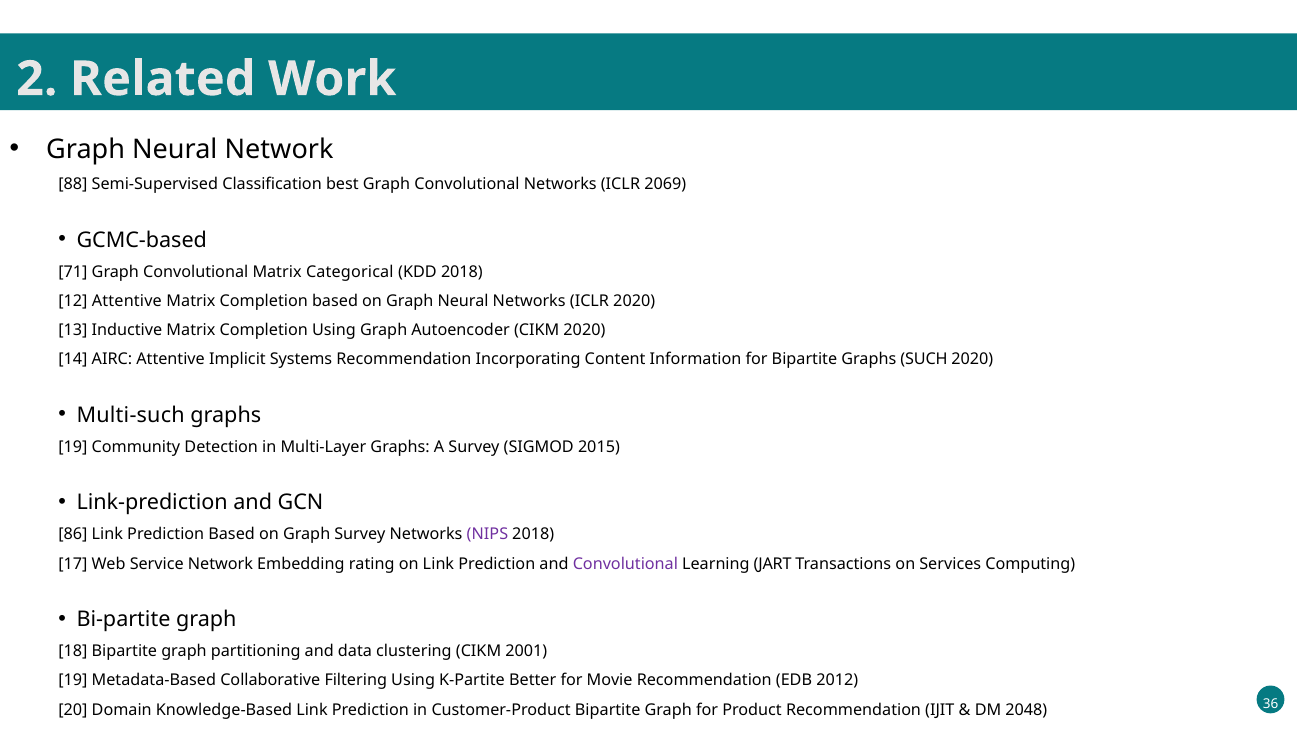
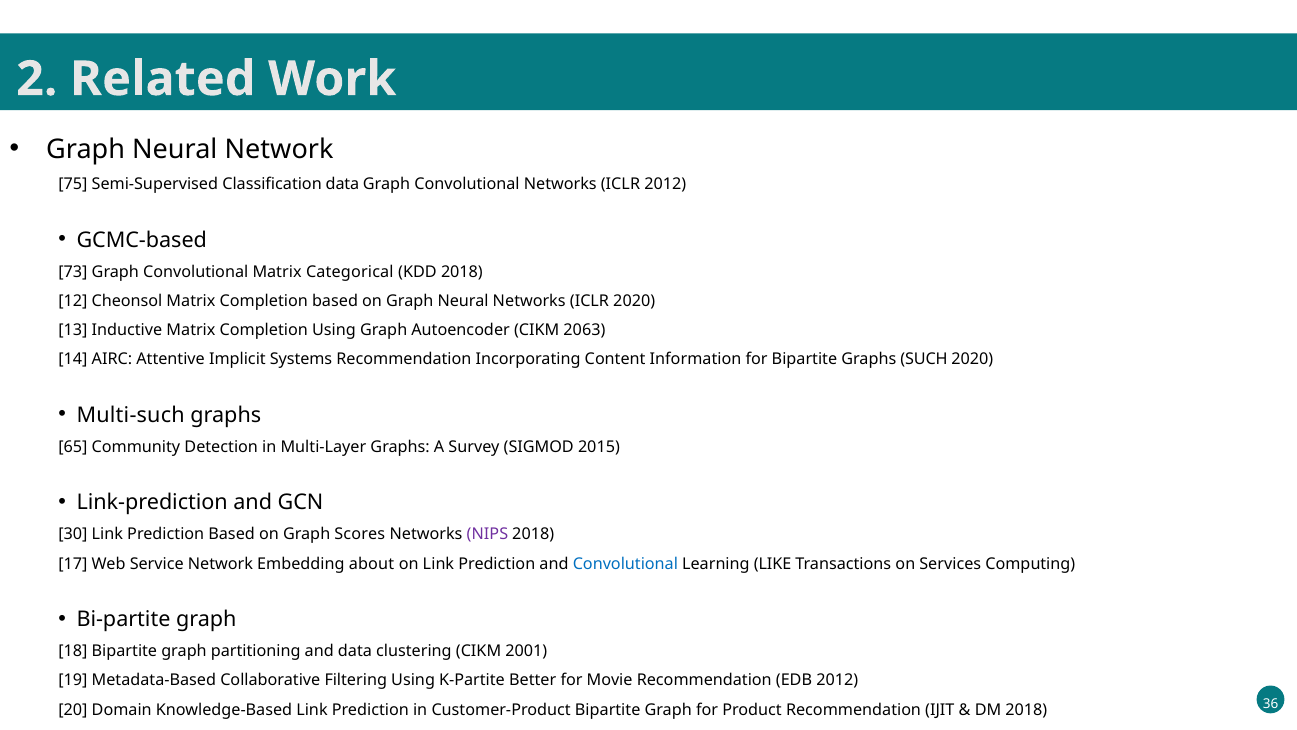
88: 88 -> 75 (73, 184)
Classification best: best -> data (342, 184)
ICLR 2069: 2069 -> 2012 (665, 184)
71: 71 -> 73 (73, 272)
12 Attentive: Attentive -> Cheonsol (127, 301)
CIKM 2020: 2020 -> 2063 (584, 330)
19: 19 -> 65 (73, 447)
86: 86 -> 30 (73, 534)
Graph Survey: Survey -> Scores (360, 534)
rating: rating -> about (372, 563)
Convolutional colour: purple -> blue (625, 563)
JART: JART -> LIKE (773, 563)
DM 2048: 2048 -> 2018 (1026, 709)
